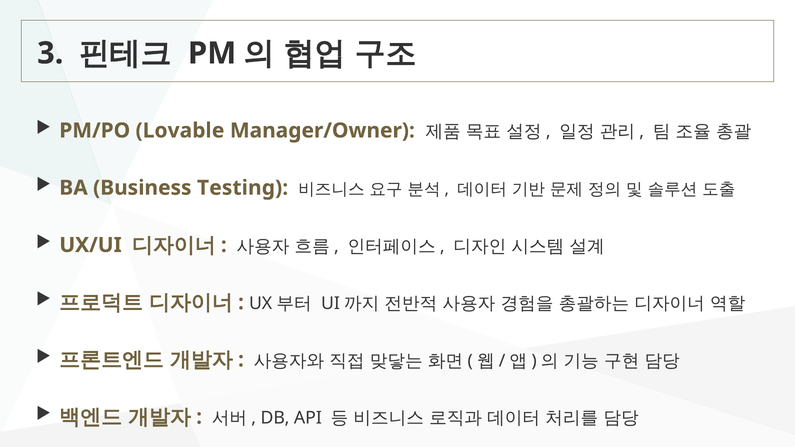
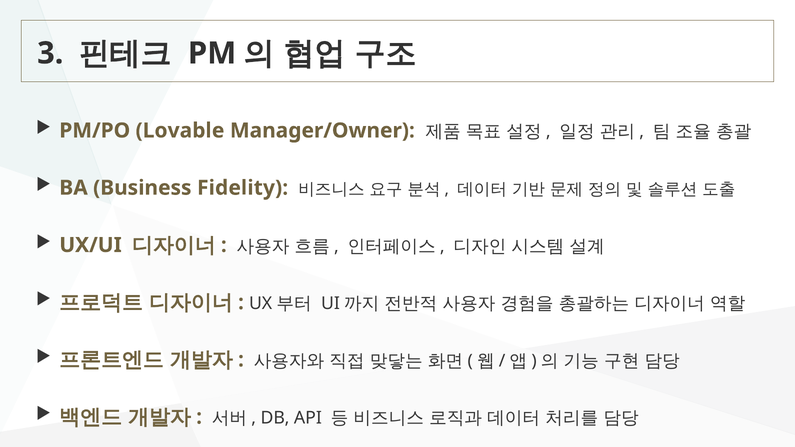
Testing: Testing -> Fidelity (243, 188)
